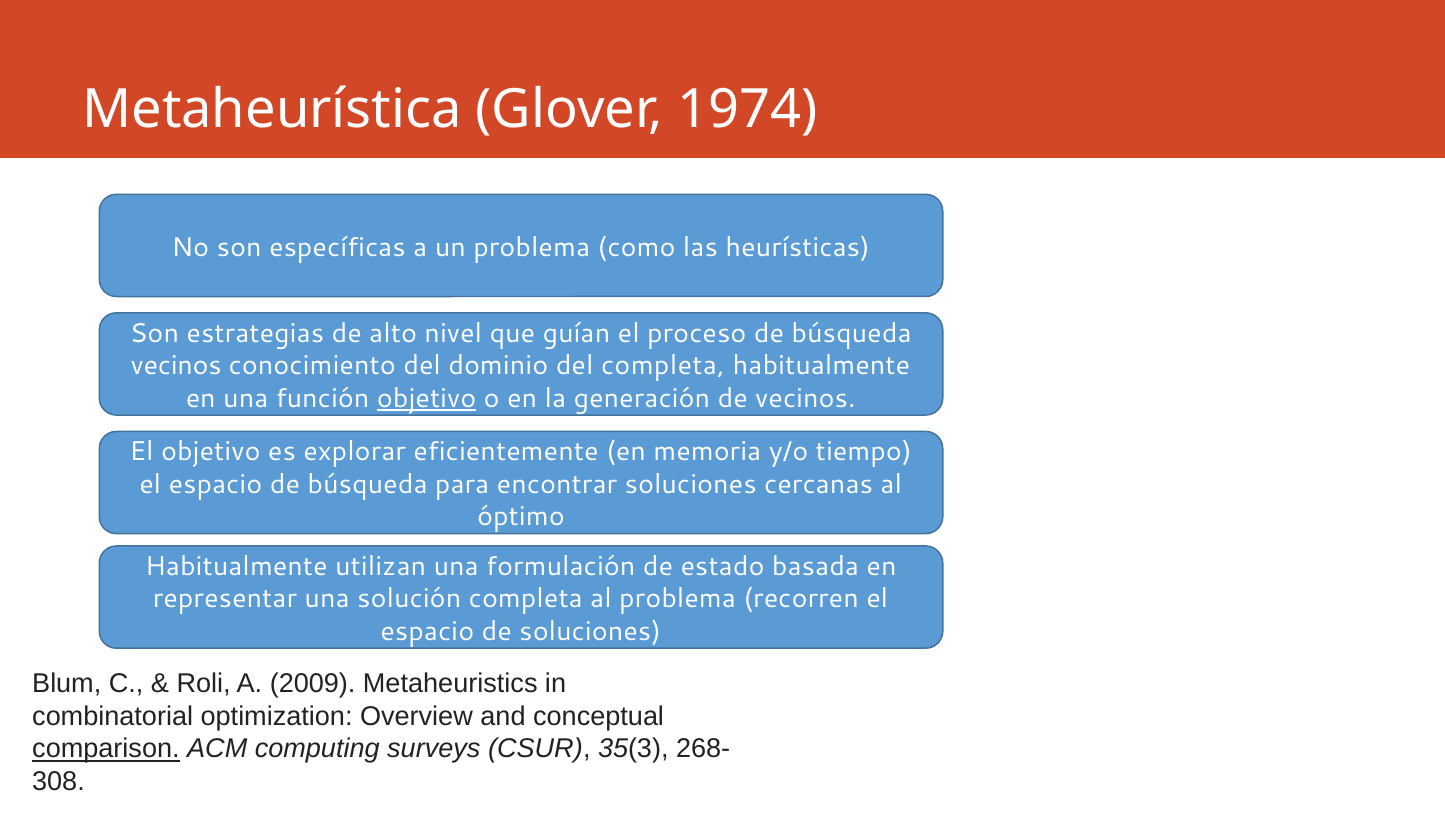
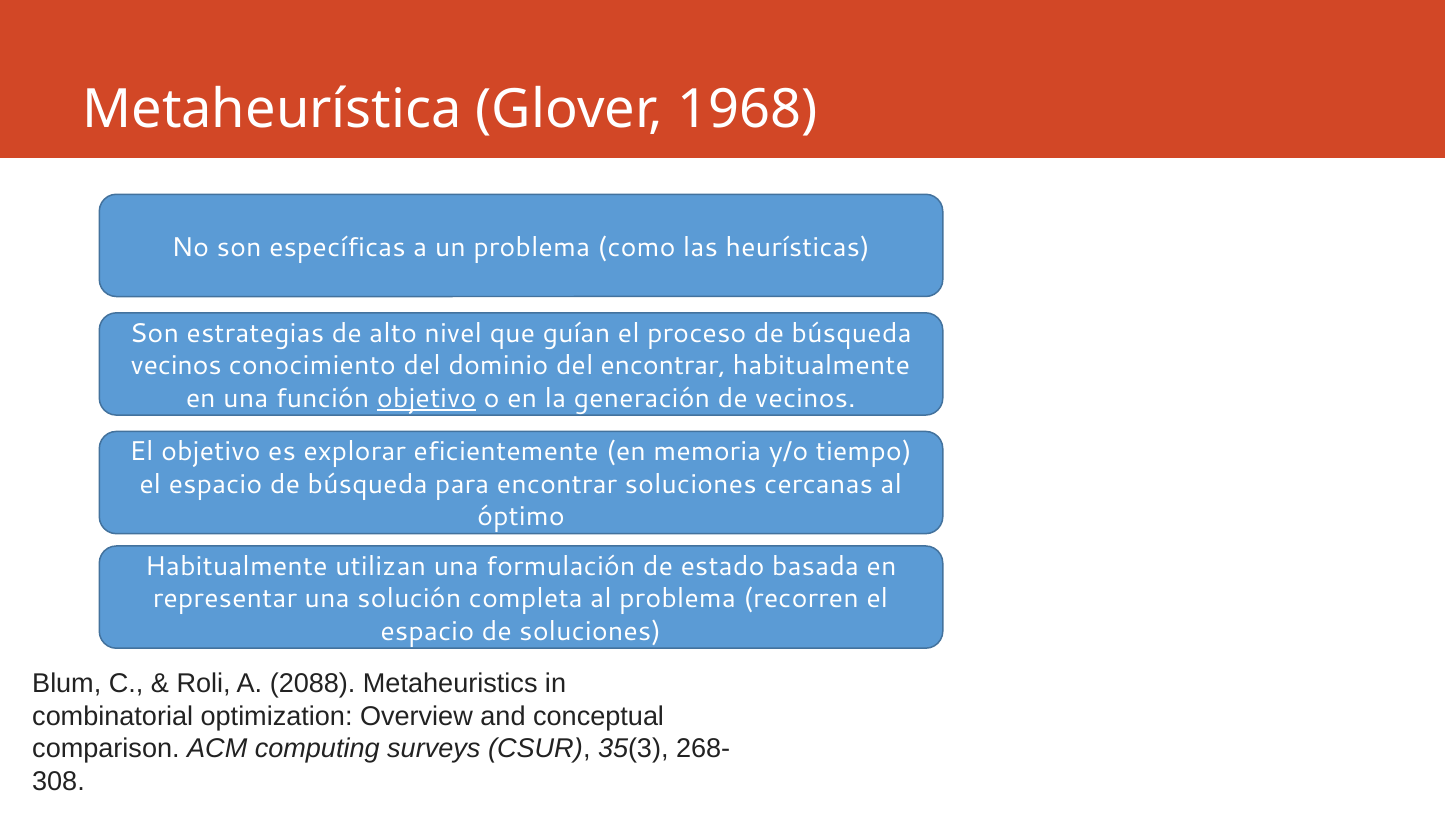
1974: 1974 -> 1968 (748, 109)
del completa: completa -> encontrar (663, 366)
2009: 2009 -> 2088 (313, 684)
comparison underline: present -> none (106, 749)
